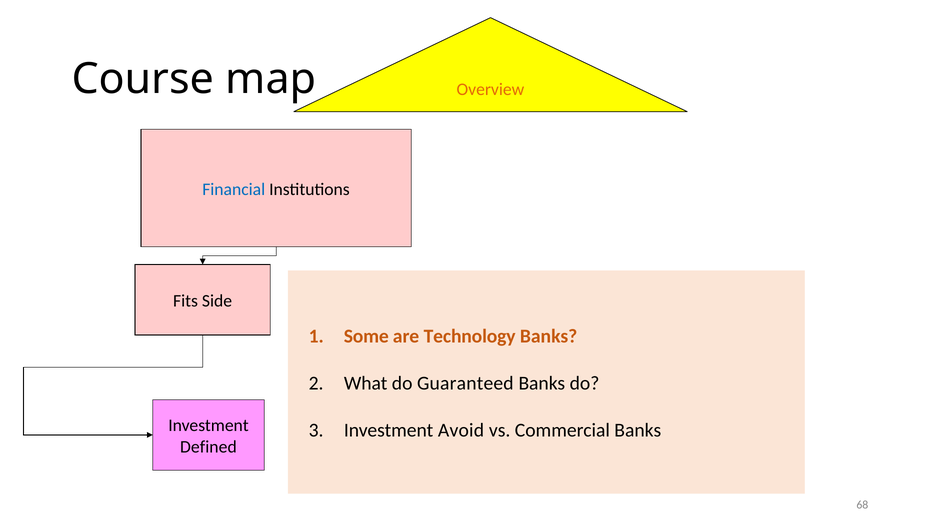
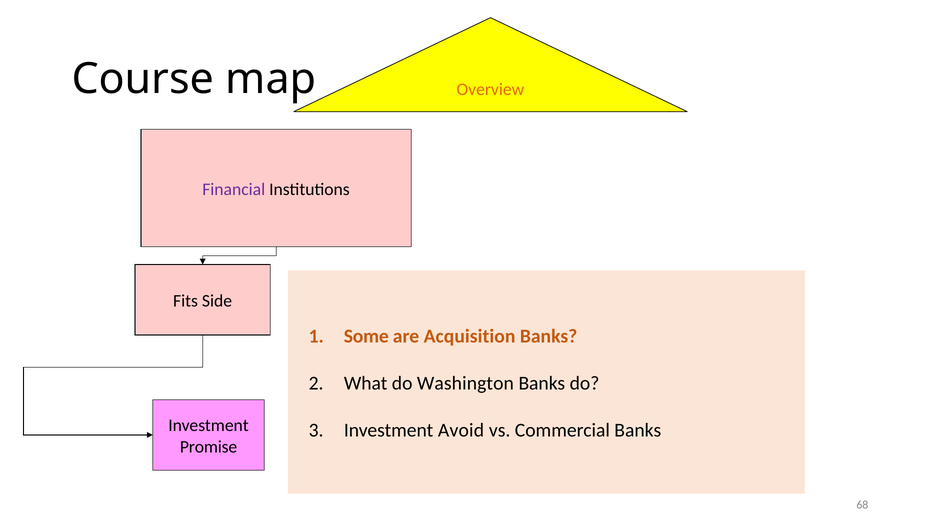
Financial colour: blue -> purple (234, 189)
Technology: Technology -> Acquisition (470, 336)
Guaranteed: Guaranteed -> Washington (465, 383)
Defined: Defined -> Promise (209, 447)
